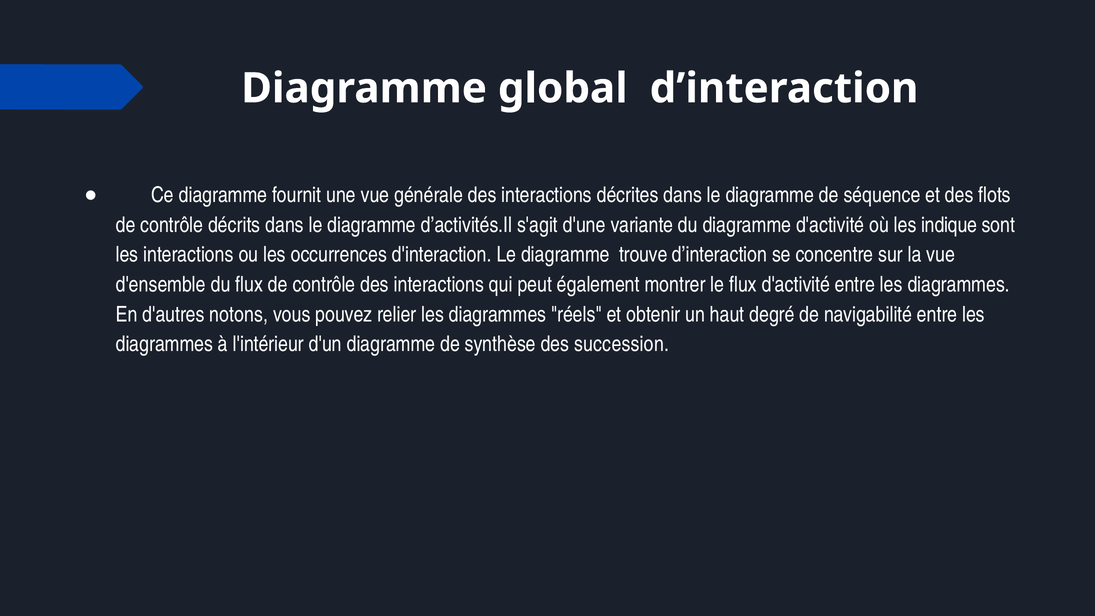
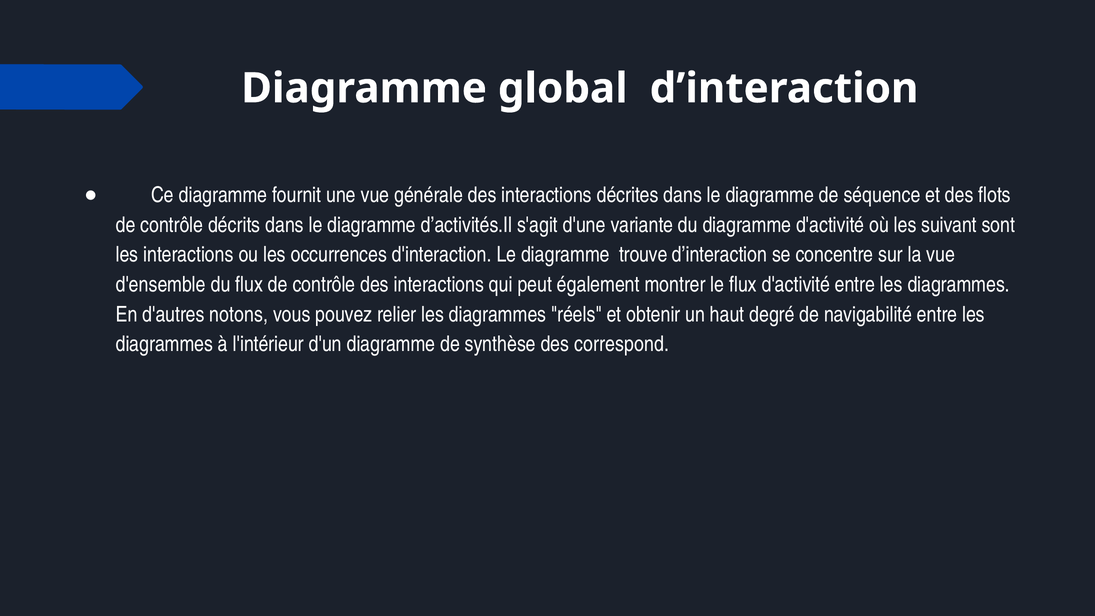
indique: indique -> suivant (949, 225)
succession: succession -> correspond (622, 344)
